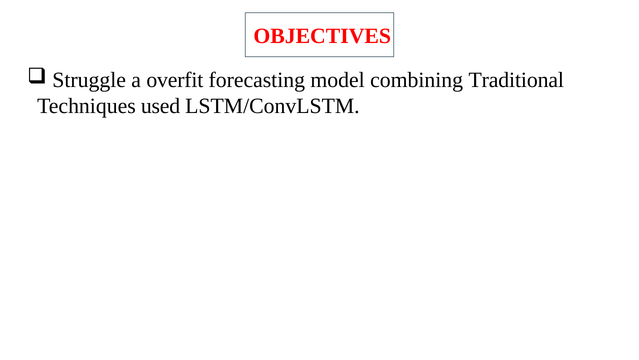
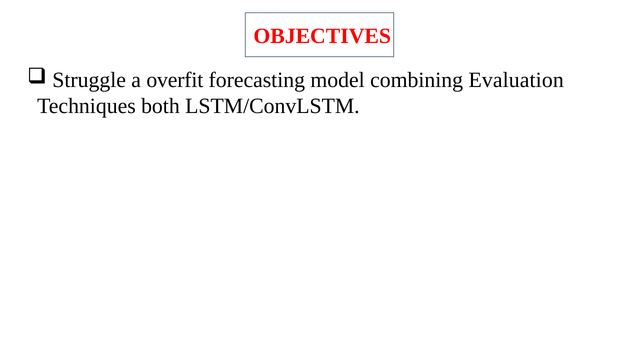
Traditional: Traditional -> Evaluation (516, 80)
used: used -> both (160, 106)
